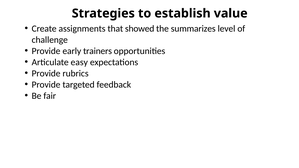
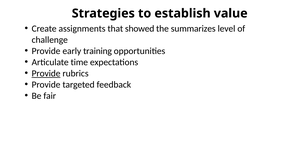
trainers: trainers -> training (98, 51)
easy: easy -> time (79, 62)
Provide underline: none -> present (46, 73)
